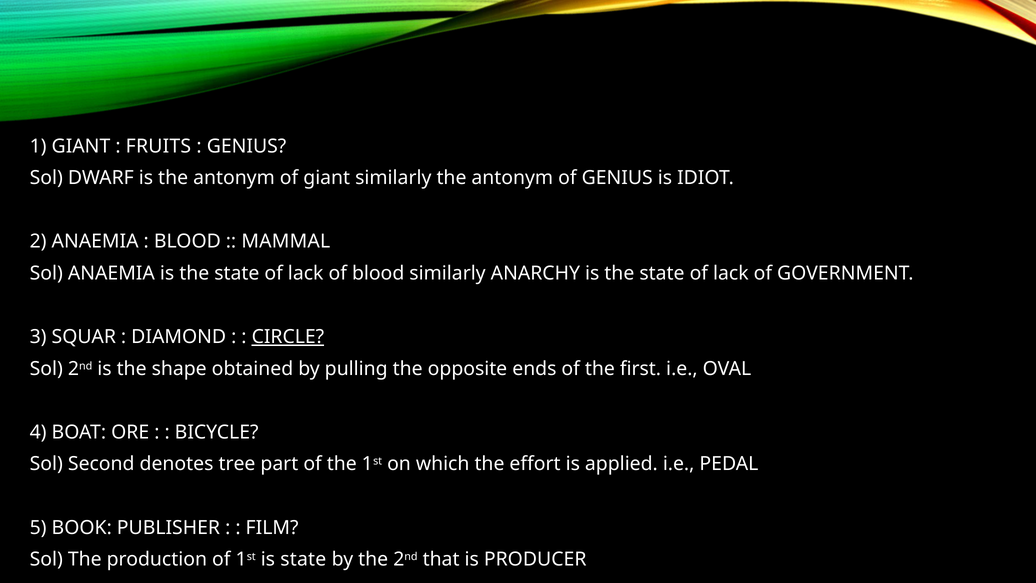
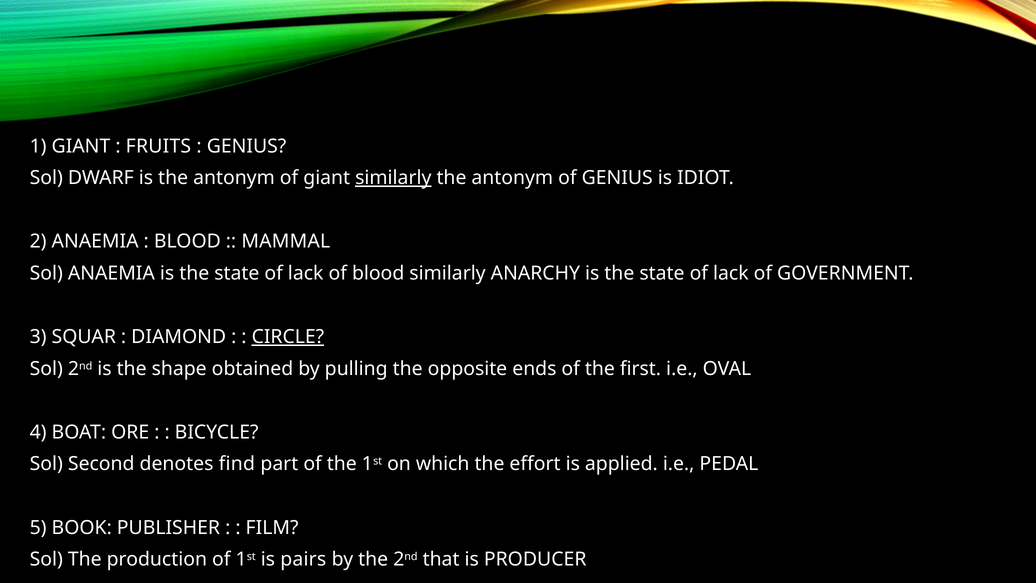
similarly underline: none -> present (393, 178)
tree: tree -> find (237, 464)
is state: state -> pairs (303, 559)
